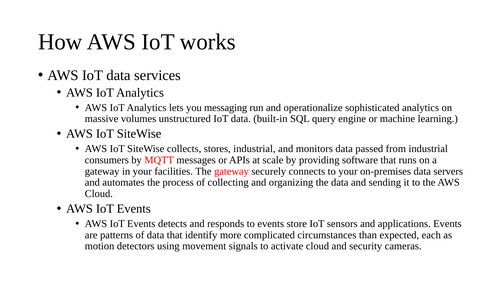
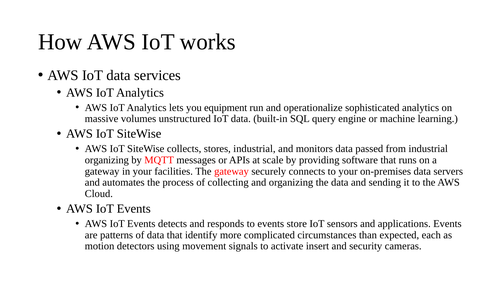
messaging: messaging -> equipment (226, 107)
consumers: consumers -> organizing (107, 160)
activate cloud: cloud -> insert (317, 246)
